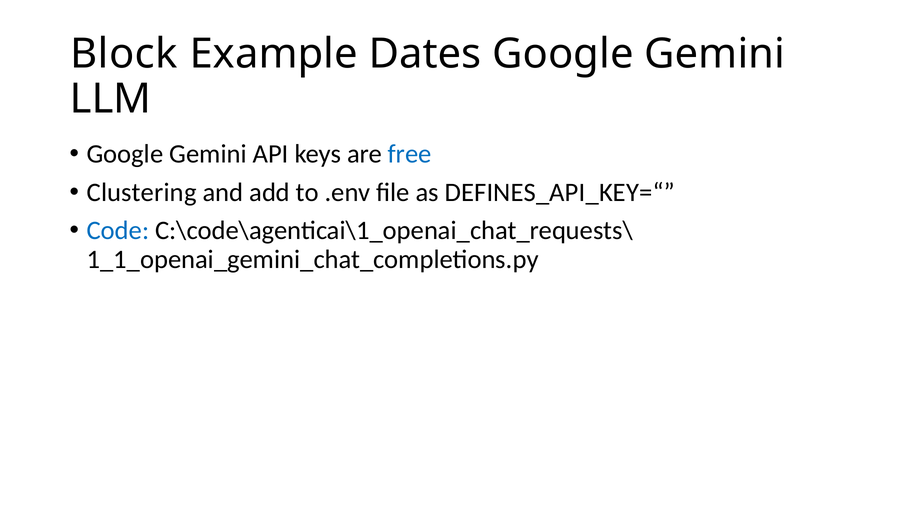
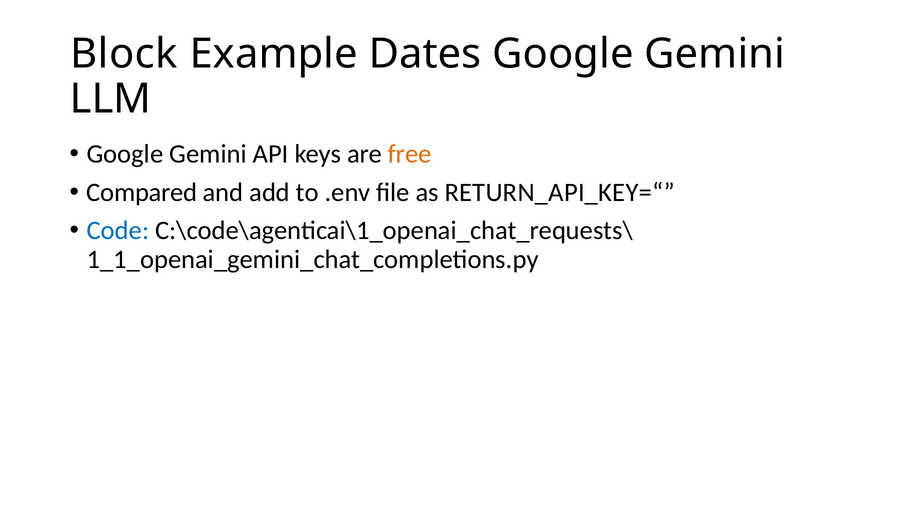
free colour: blue -> orange (410, 154)
Clustering: Clustering -> Compared (142, 193)
DEFINES_API_KEY=“: DEFINES_API_KEY=“ -> RETURN_API_KEY=“ (560, 193)
